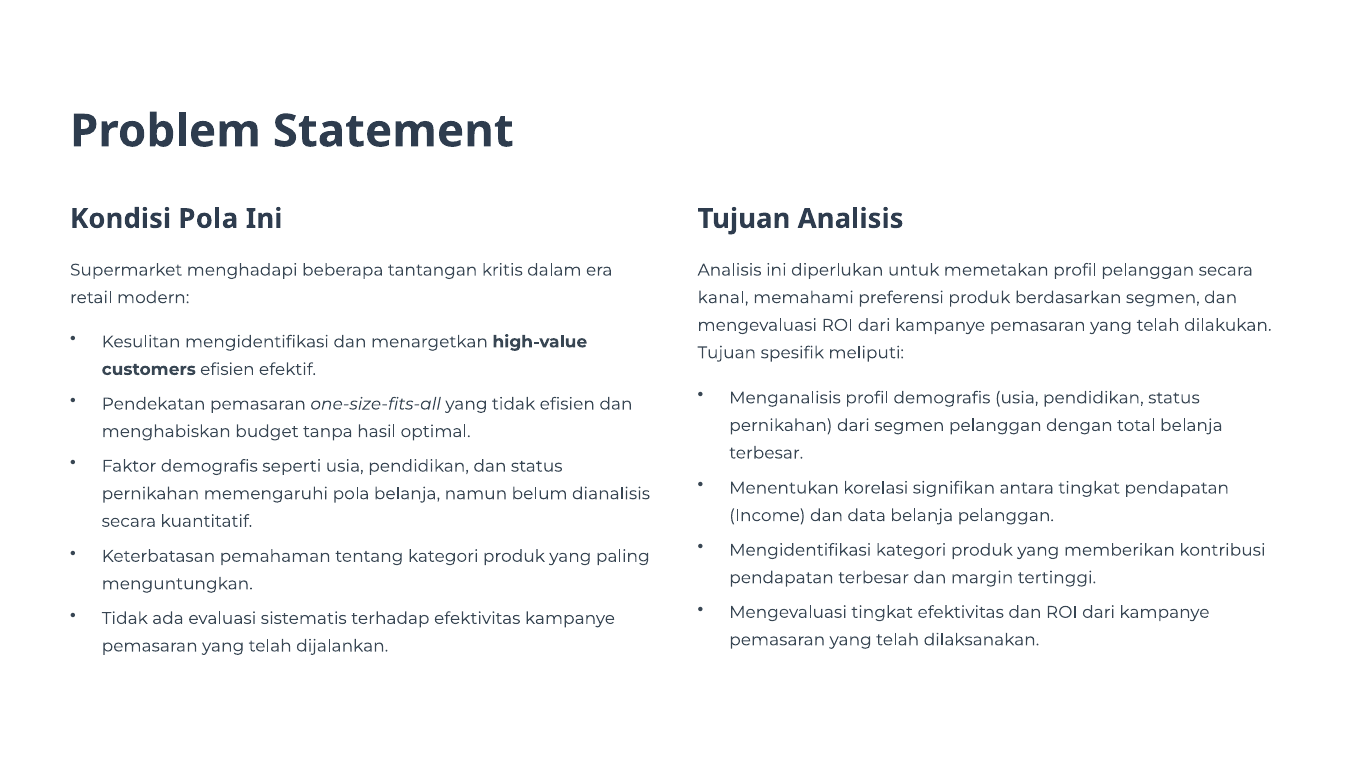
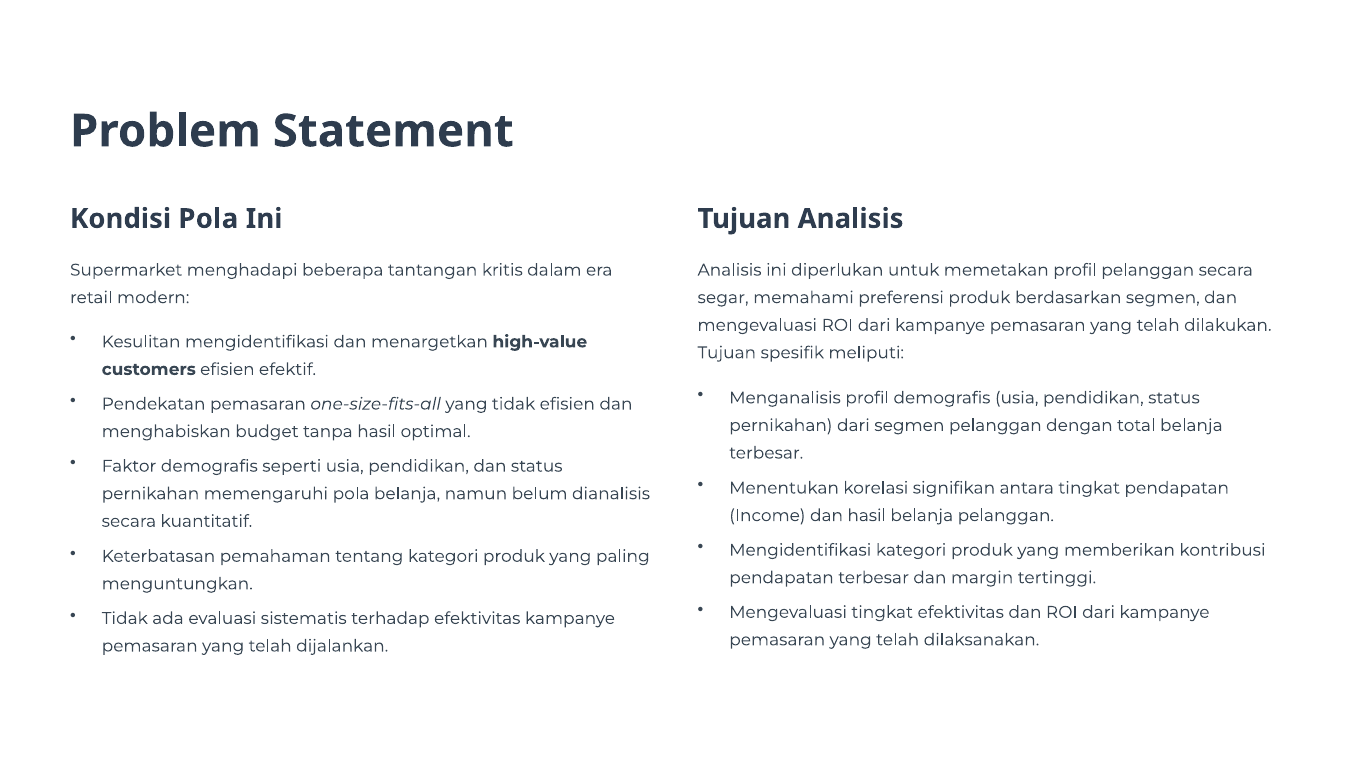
kanal: kanal -> segar (723, 298)
dan data: data -> hasil (867, 515)
